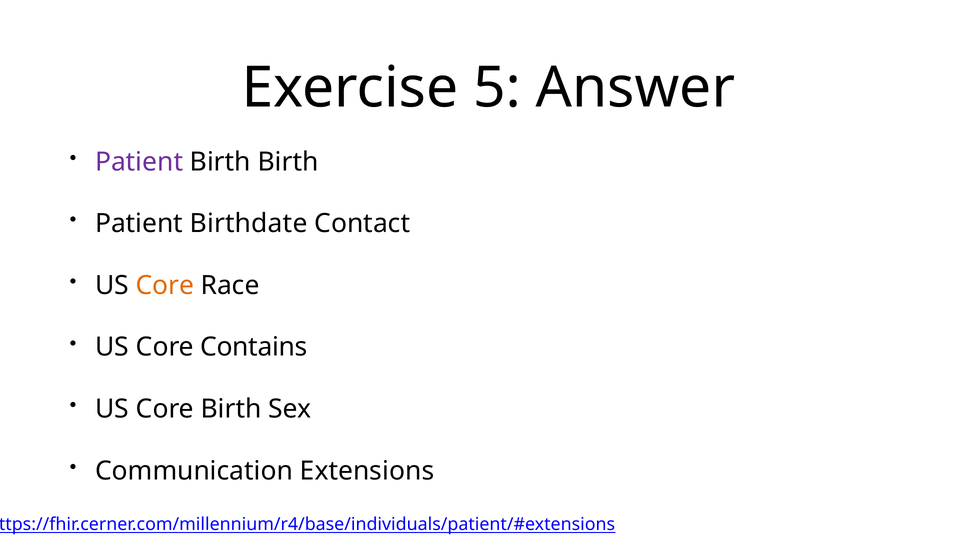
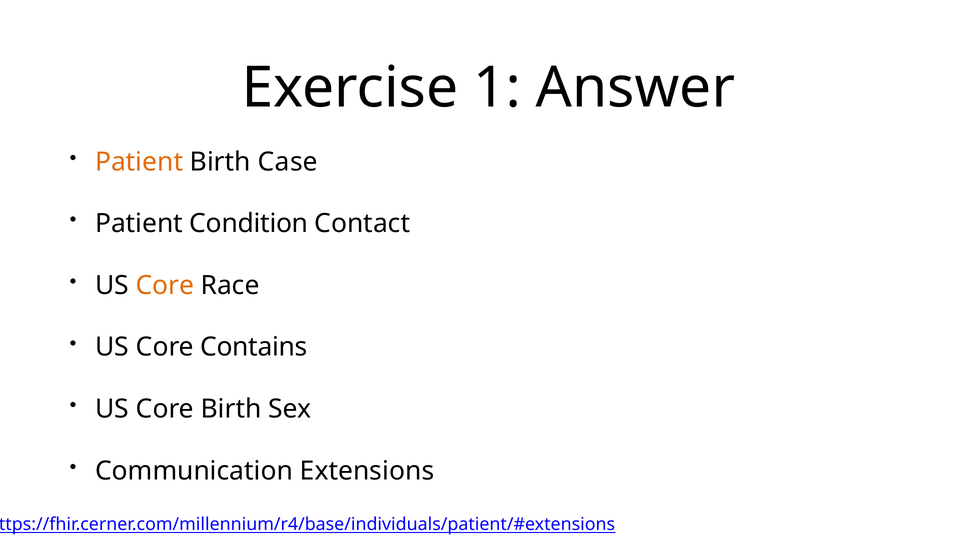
5: 5 -> 1 (497, 88)
Patient colour: purple -> orange (139, 162)
Birth Birth: Birth -> Case (288, 162)
Birthdate: Birthdate -> Condition (249, 223)
